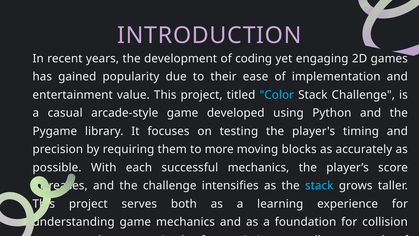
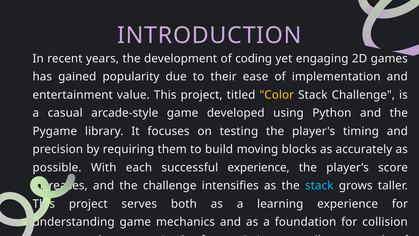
Color colour: light blue -> yellow (277, 95)
more: more -> build (219, 149)
mechanics: mechanics -> experience (259, 167)
